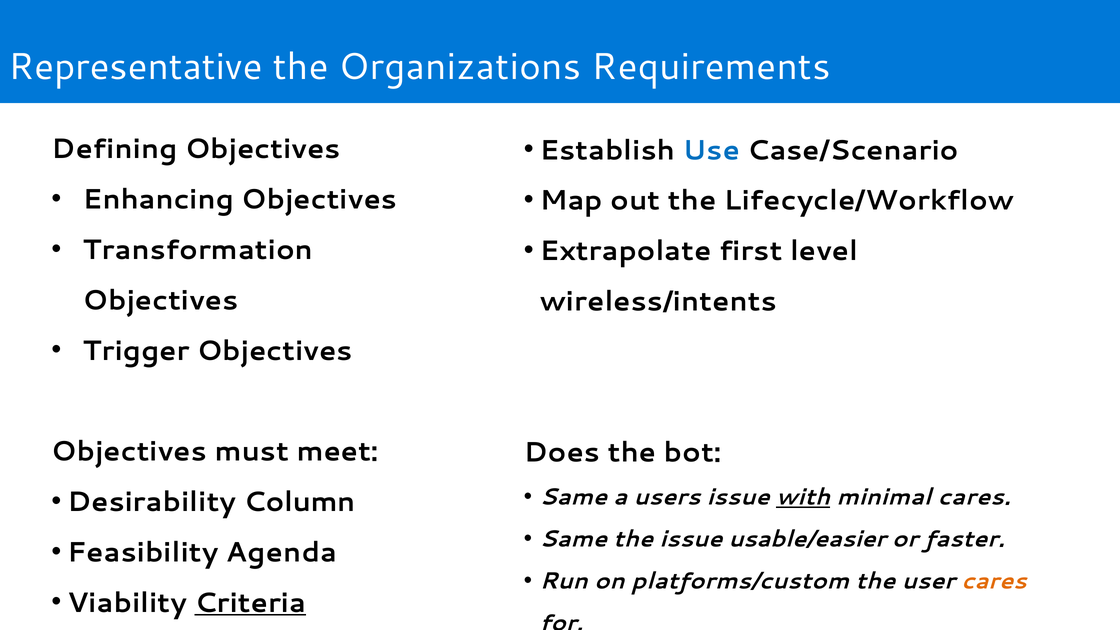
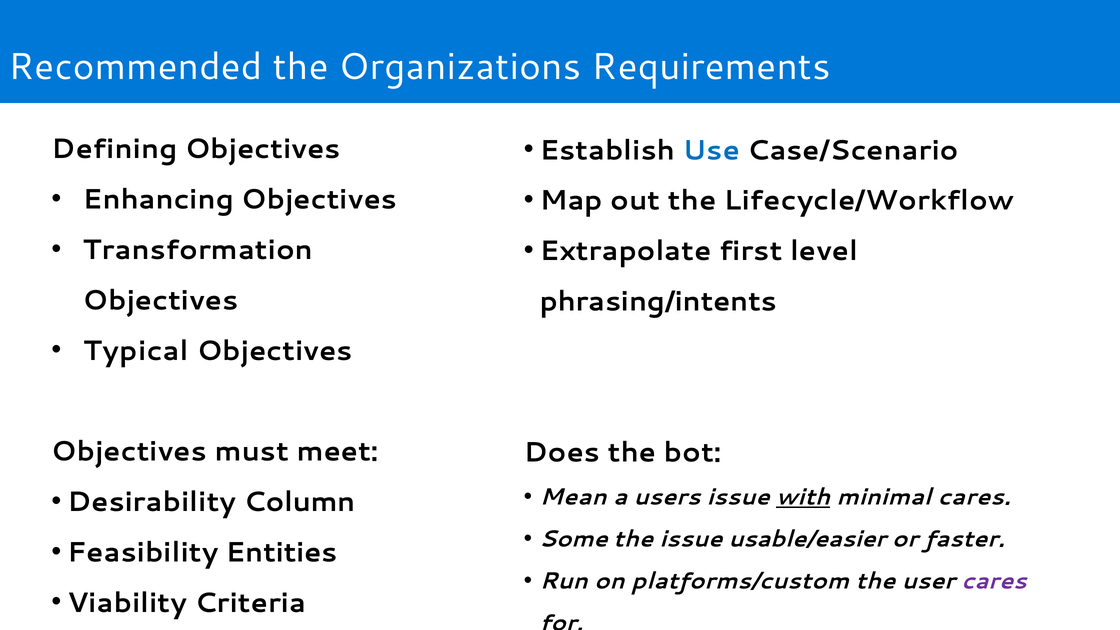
Representative: Representative -> Recommended (135, 67)
wireless/intents: wireless/intents -> phrasing/intents (658, 301)
Trigger: Trigger -> Typical (136, 351)
Same: Same -> Mean (573, 497)
Same: Same -> Some (573, 539)
Agenda: Agenda -> Entities (282, 552)
cares colour: orange -> purple (994, 581)
Criteria underline: present -> none (250, 603)
